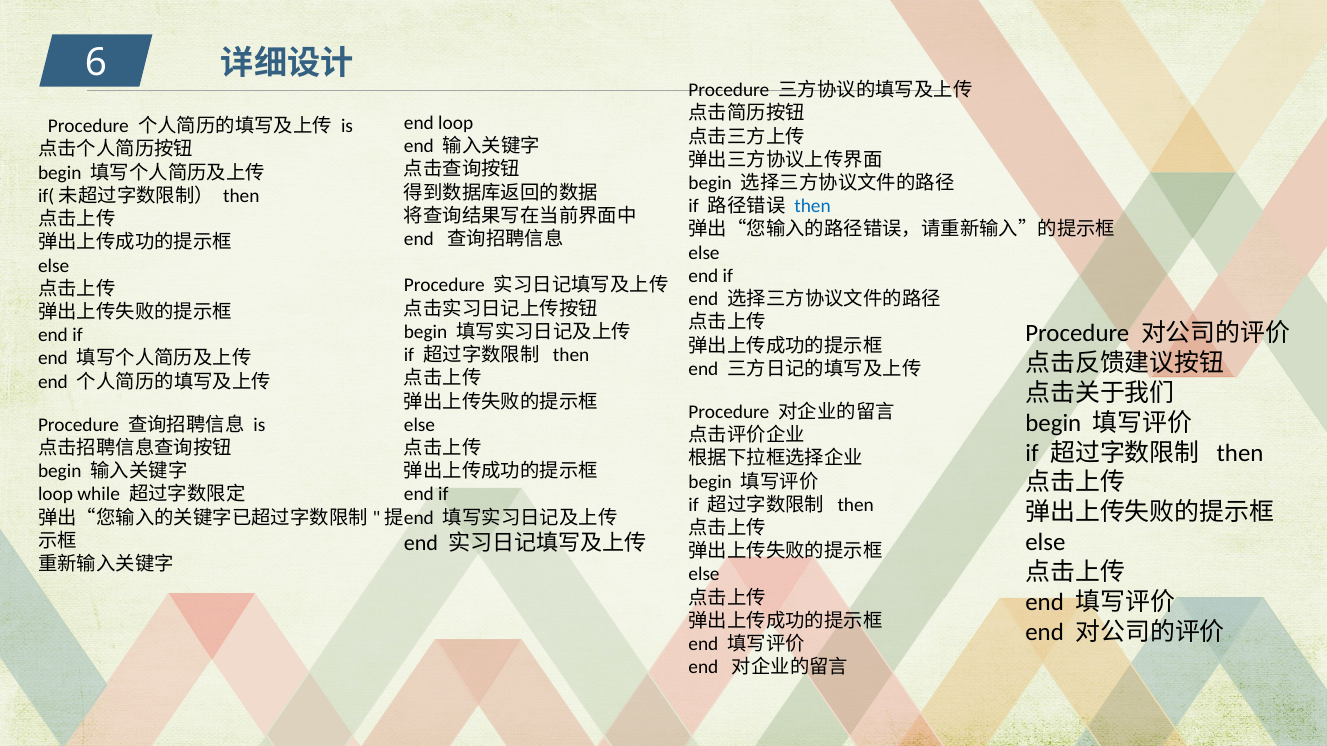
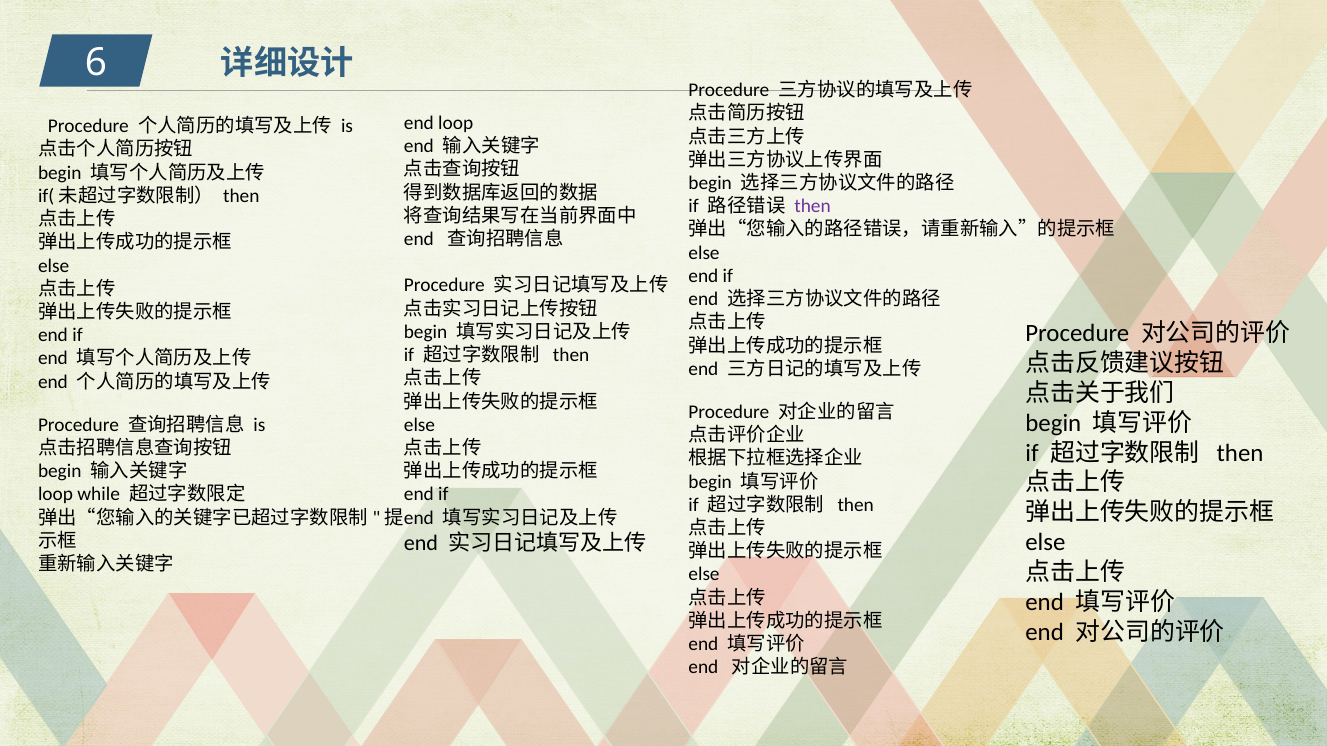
then colour: blue -> purple (813, 206)
